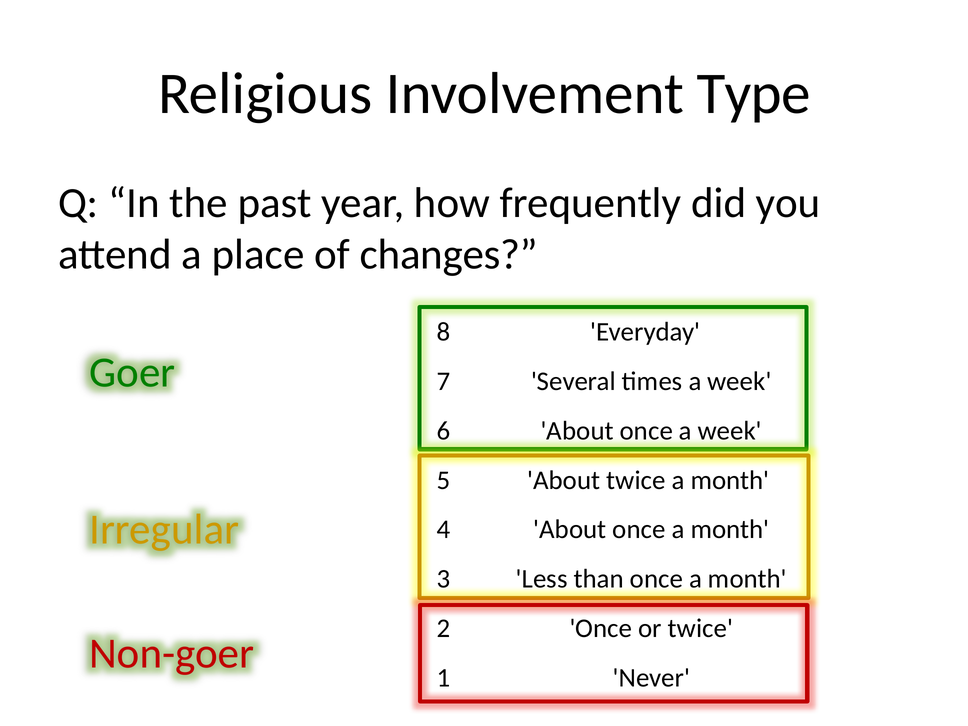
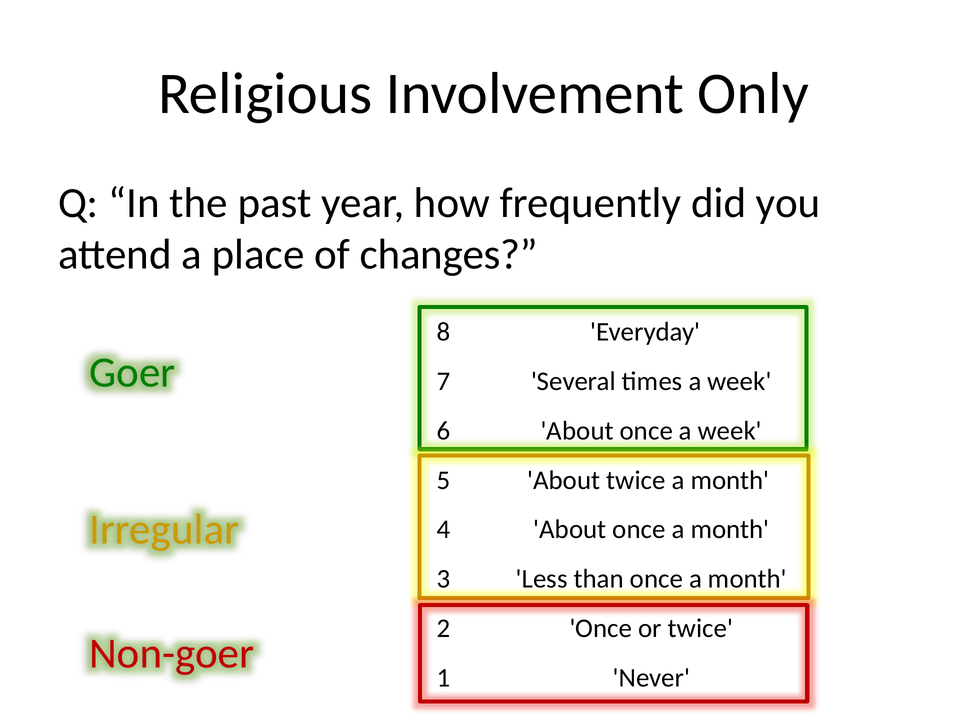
Type: Type -> Only (753, 94)
